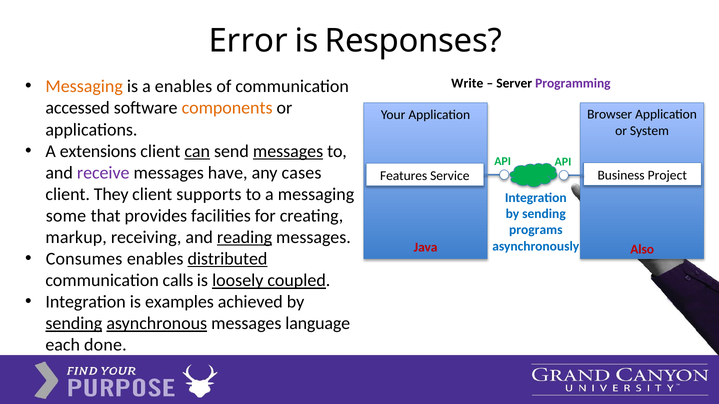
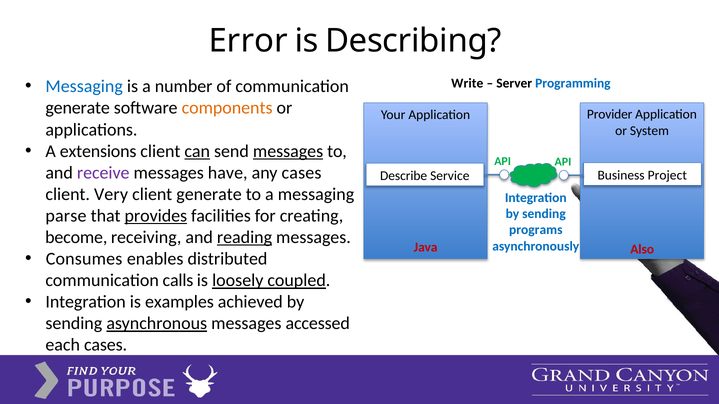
Responses: Responses -> Describing (413, 41)
Messaging colour: orange -> blue (84, 87)
a enables: enables -> number (184, 87)
Programming colour: purple -> blue (573, 83)
accessed: accessed -> generate (78, 108)
Browser: Browser -> Provider (610, 115)
Features: Features -> Describe (404, 176)
They: They -> Very (111, 194)
client supports: supports -> generate (209, 194)
some: some -> parse (66, 216)
provides underline: none -> present (156, 216)
markup: markup -> become (76, 238)
distributed underline: present -> none (227, 259)
sending underline: present -> none (74, 324)
language: language -> accessed (318, 324)
each done: done -> cases (106, 345)
